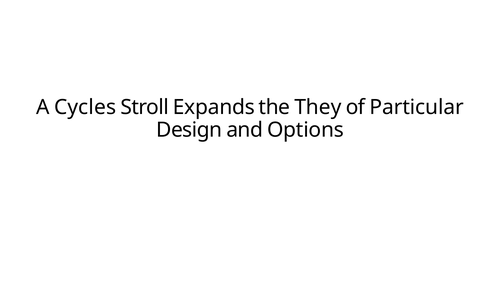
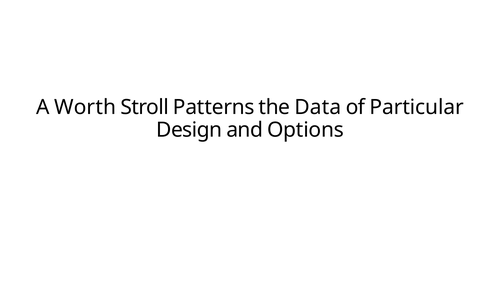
Cycles: Cycles -> Worth (85, 107)
Expands: Expands -> Patterns (214, 107)
They: They -> Data (318, 107)
